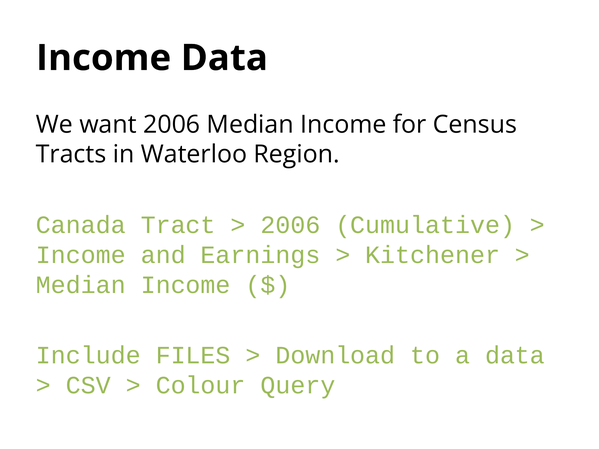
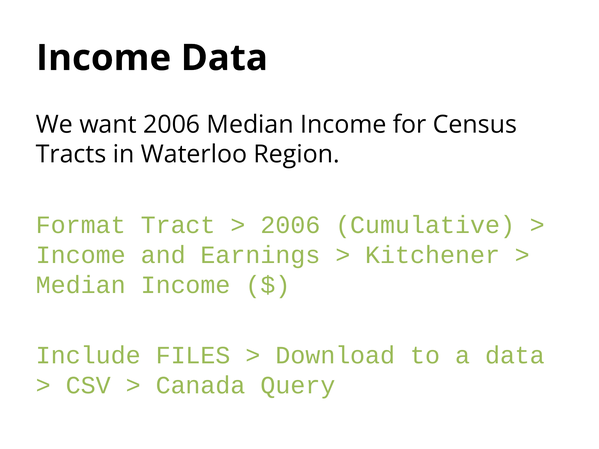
Canada: Canada -> Format (81, 225)
Colour: Colour -> Canada (201, 385)
